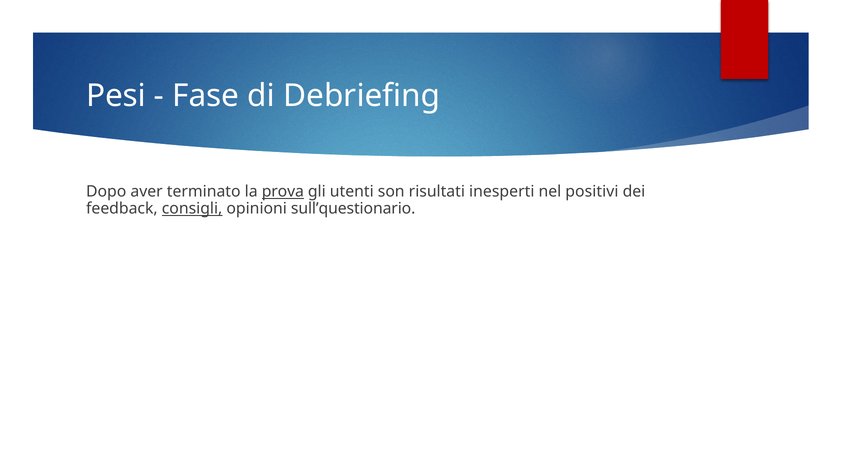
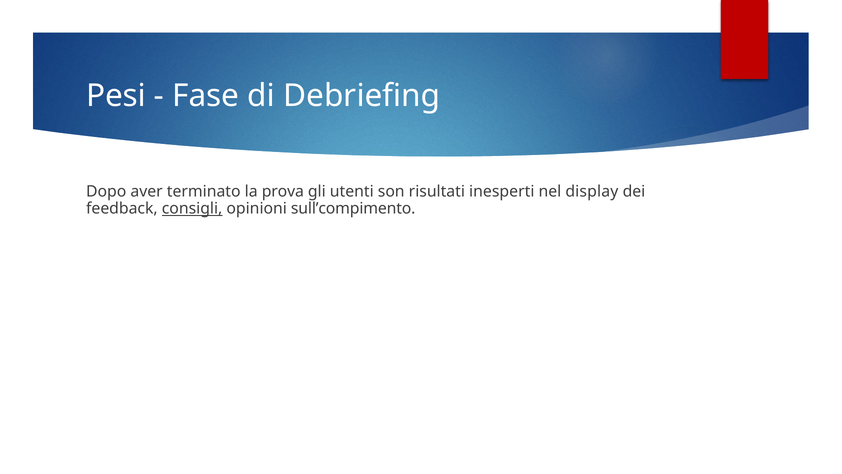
prova underline: present -> none (283, 191)
positivi: positivi -> display (592, 191)
sull’questionario: sull’questionario -> sull’compimento (353, 208)
